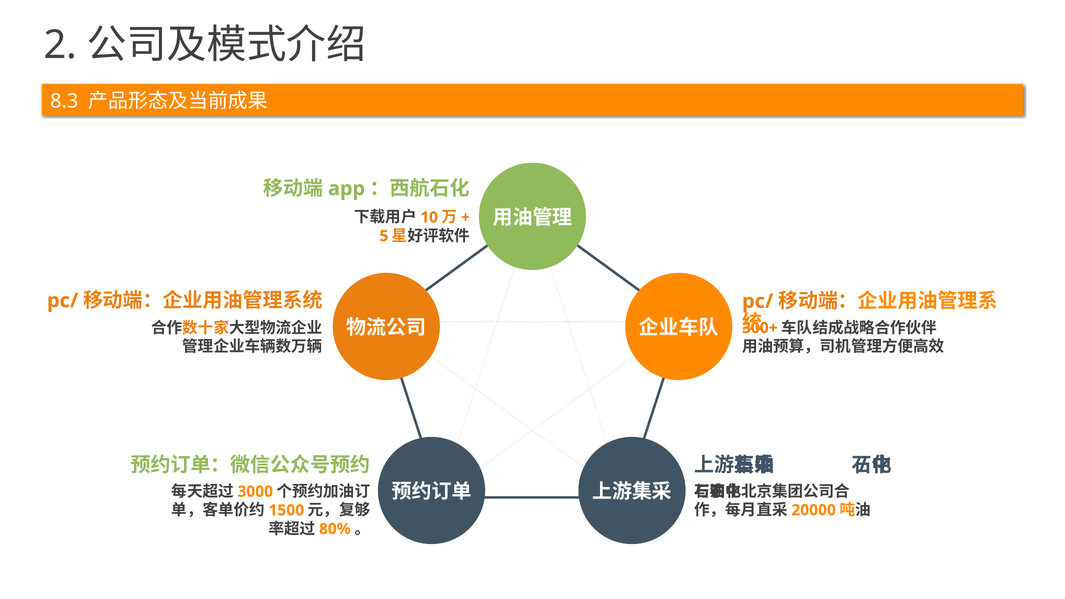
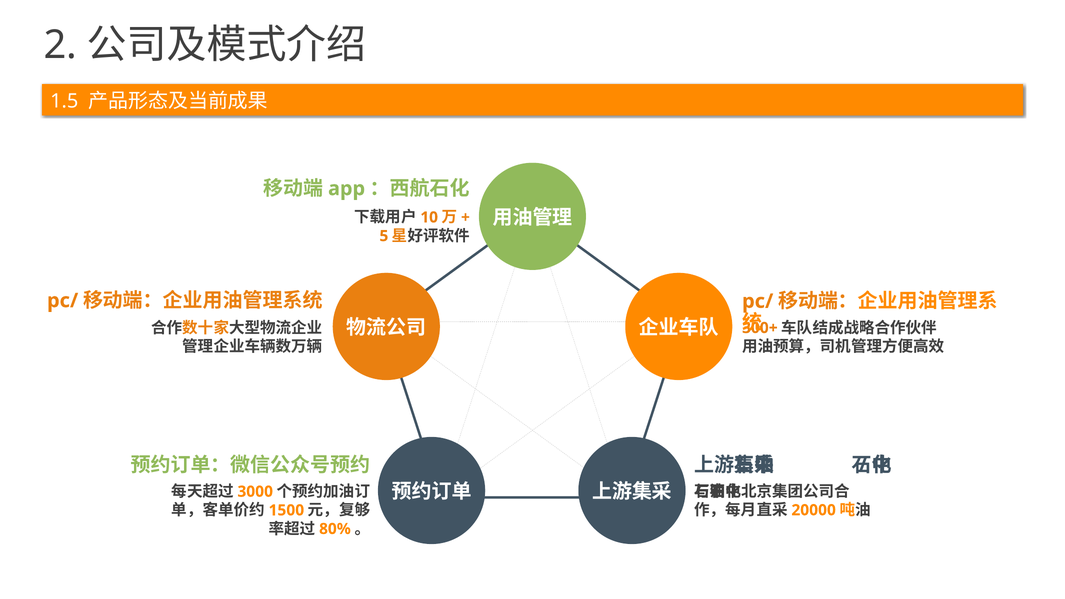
8.3: 8.3 -> 1.5 (64, 101)
